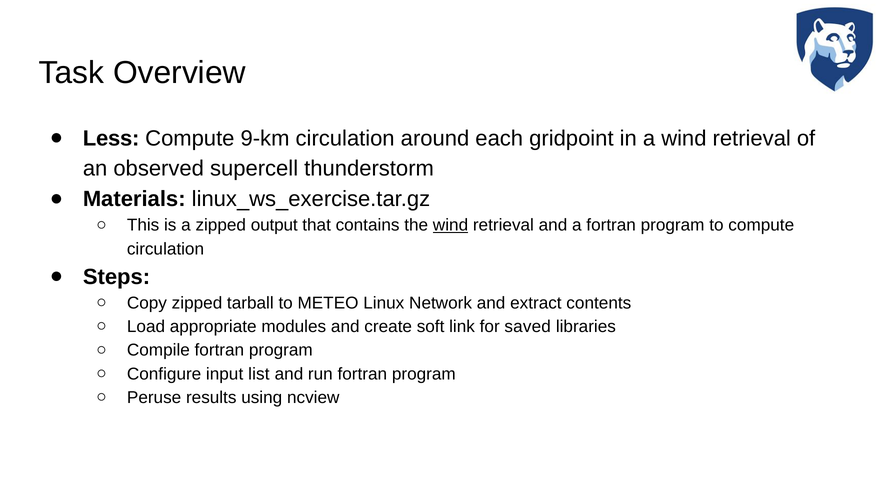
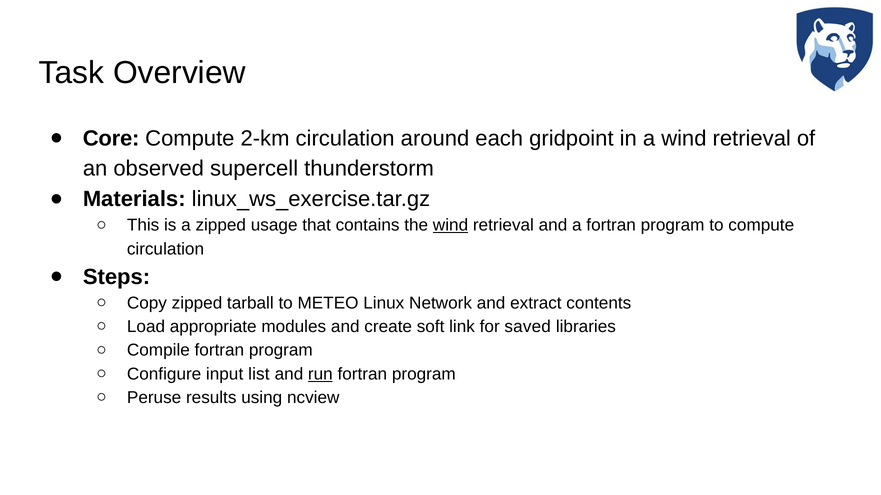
Less: Less -> Core (111, 139)
9-km: 9-km -> 2-km (265, 139)
output: output -> usage (274, 226)
run underline: none -> present (320, 374)
